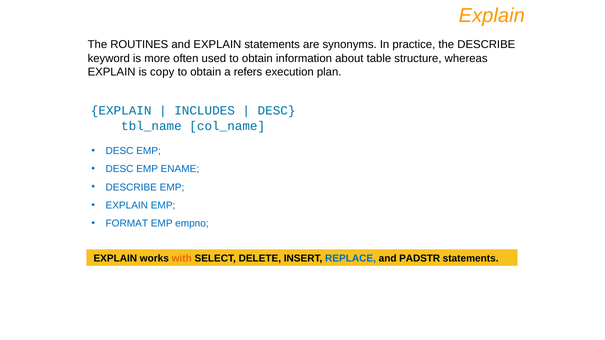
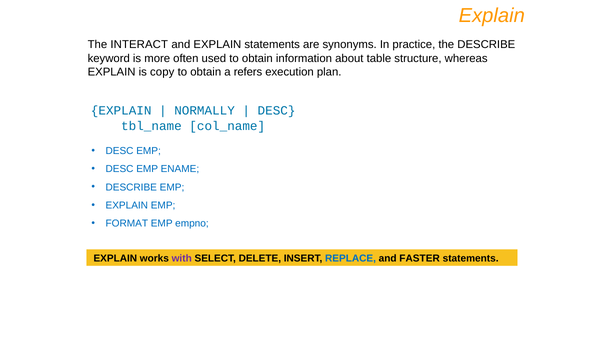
ROUTINES: ROUTINES -> INTERACT (139, 45)
INCLUDES: INCLUDES -> NORMALLY (205, 111)
with colour: orange -> purple (182, 259)
PADSTR: PADSTR -> FASTER (420, 259)
